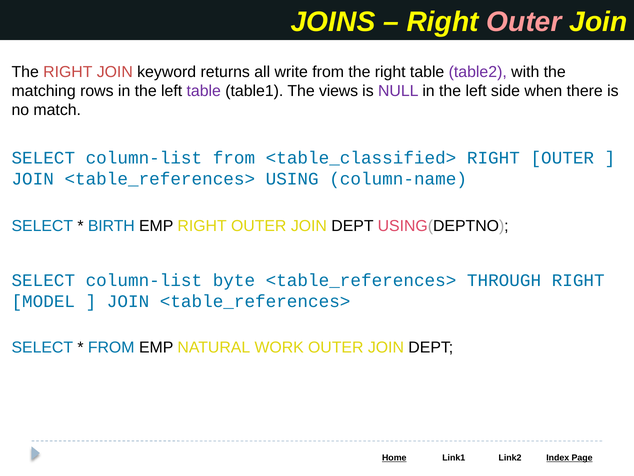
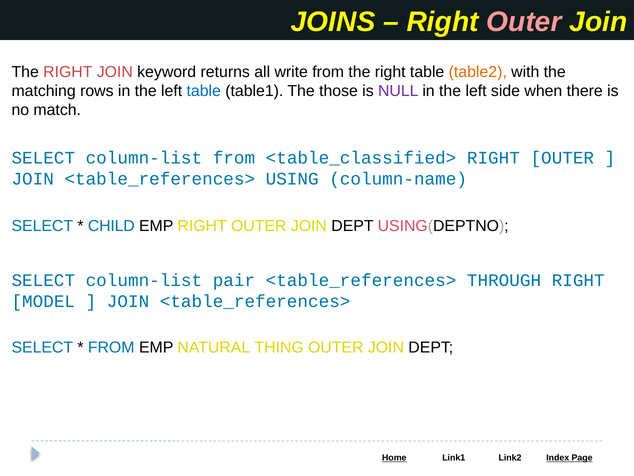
table2 colour: purple -> orange (478, 72)
table colour: purple -> blue (204, 91)
views: views -> those (339, 91)
BIRTH: BIRTH -> CHILD (111, 226)
byte: byte -> pair (234, 280)
WORK: WORK -> THING (279, 347)
